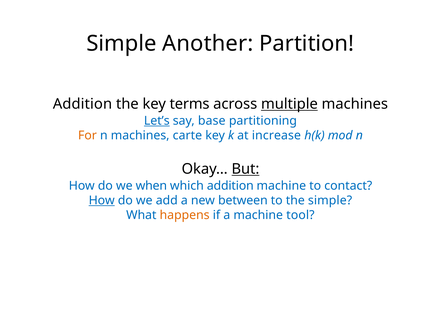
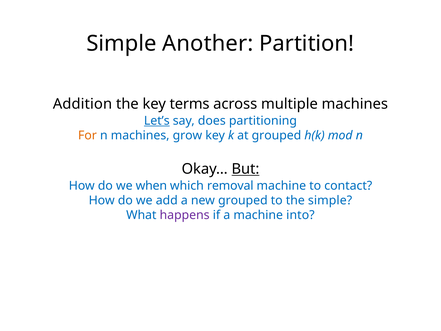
multiple underline: present -> none (289, 104)
base: base -> does (212, 121)
carte: carte -> grow (187, 135)
at increase: increase -> grouped (276, 135)
which addition: addition -> removal (230, 186)
How underline: present -> none (102, 200)
new between: between -> grouped (243, 200)
happens colour: orange -> purple (185, 215)
tool: tool -> into (300, 215)
